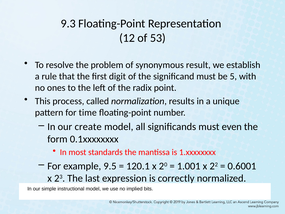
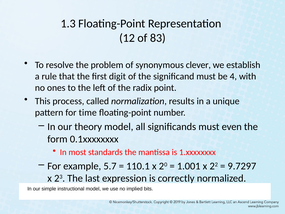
9.3: 9.3 -> 1.3 (68, 24)
53: 53 -> 83 (158, 38)
result: result -> clever (198, 65)
5: 5 -> 4 (233, 76)
create: create -> theory (88, 127)
9.5: 9.5 -> 5.7 (110, 166)
120.1: 120.1 -> 110.1 (138, 166)
0.6001: 0.6001 -> 9.7297 (242, 166)
